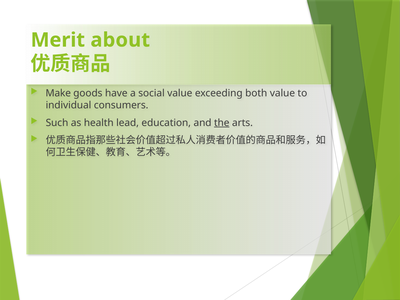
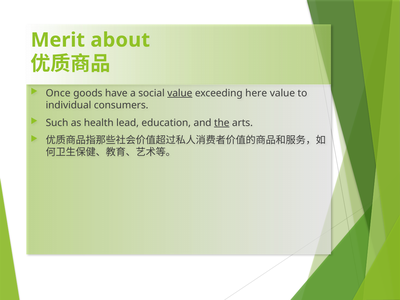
Make: Make -> Once (58, 93)
value underline: none -> present (180, 93)
both: both -> here (256, 93)
